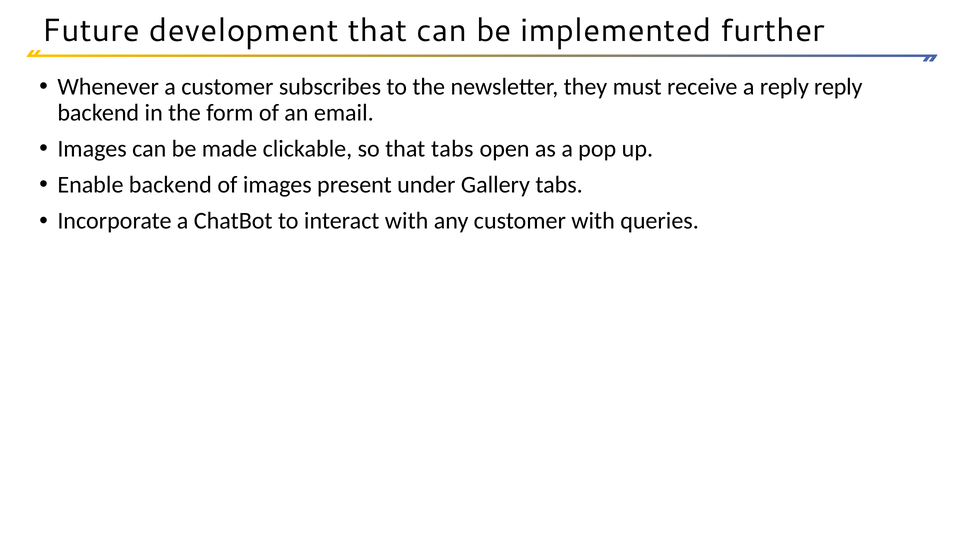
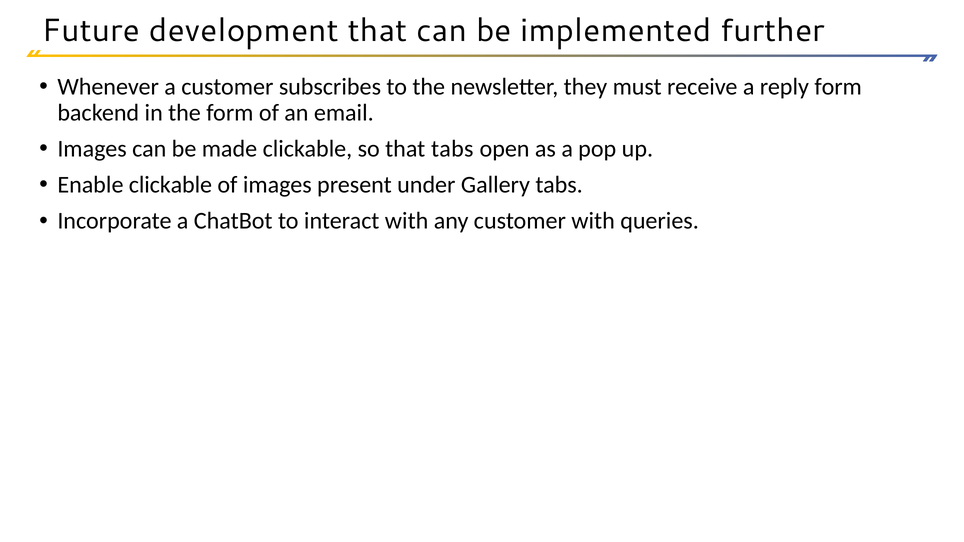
reply reply: reply -> form (838, 87)
Enable backend: backend -> clickable (170, 185)
